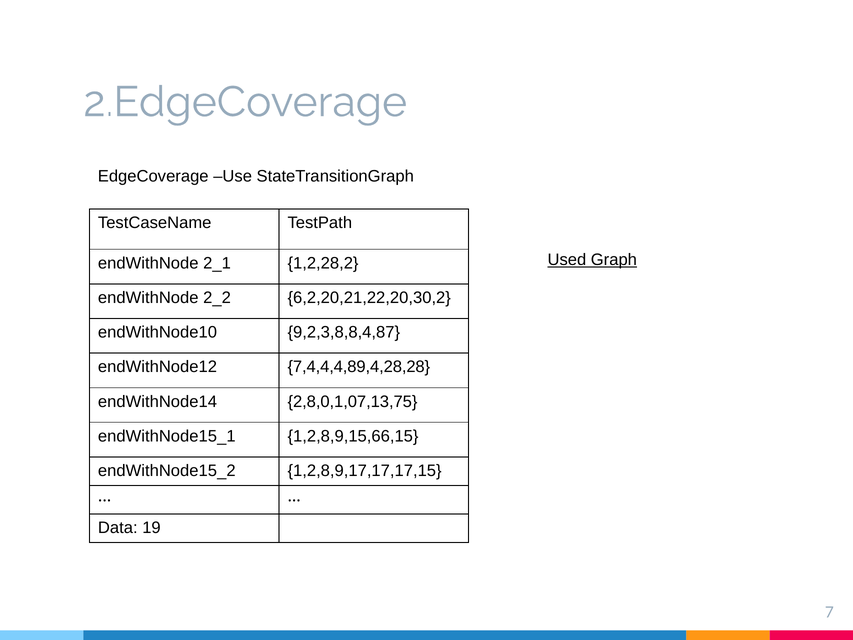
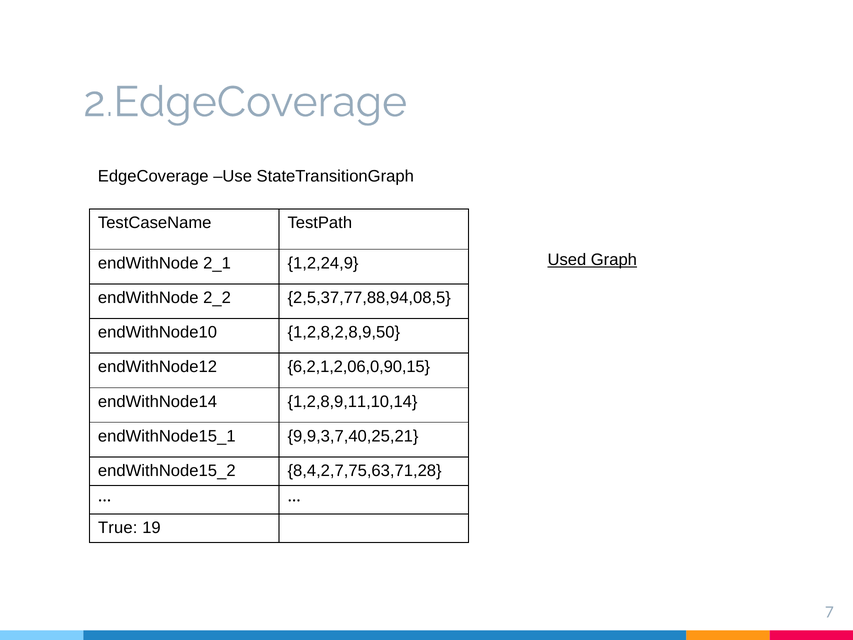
1,2,28,2: 1,2,28,2 -> 1,2,24,9 (323, 263)
6,2,20,21,22,20,30,2: 6,2,20,21,22,20,30,2 -> 2,5,37,77,88,94,08,5 (369, 298)
9,2,3,8,8,4,87: 9,2,3,8,8,4,87 -> 1,2,8,2,8,9,50 (344, 332)
7,4,4,4,89,4,28,28: 7,4,4,4,89,4,28,28 -> 6,2,1,2,06,0,90,15 (359, 367)
2,8,0,1,07,13,75: 2,8,0,1,07,13,75 -> 1,2,8,9,11,10,14 (352, 401)
1,2,8,9,15,66,15: 1,2,8,9,15,66,15 -> 9,9,3,7,40,25,21 (353, 436)
1,2,8,9,17,17,17,15: 1,2,8,9,17,17,17,15 -> 8,4,2,7,75,63,71,28 (365, 471)
Data: Data -> True (118, 528)
